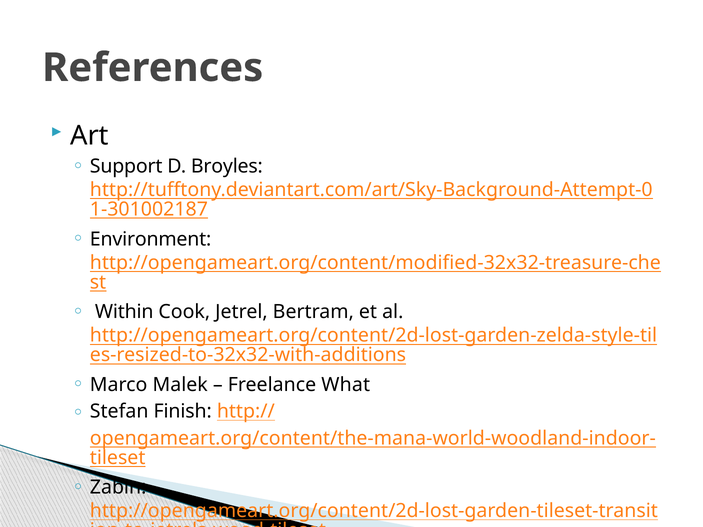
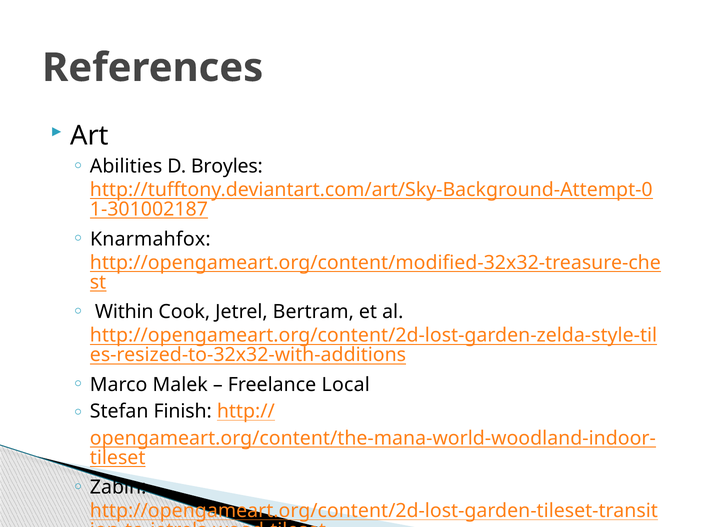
Support: Support -> Abilities (126, 166)
Environment: Environment -> Knarmahfox (150, 239)
What: What -> Local (346, 385)
